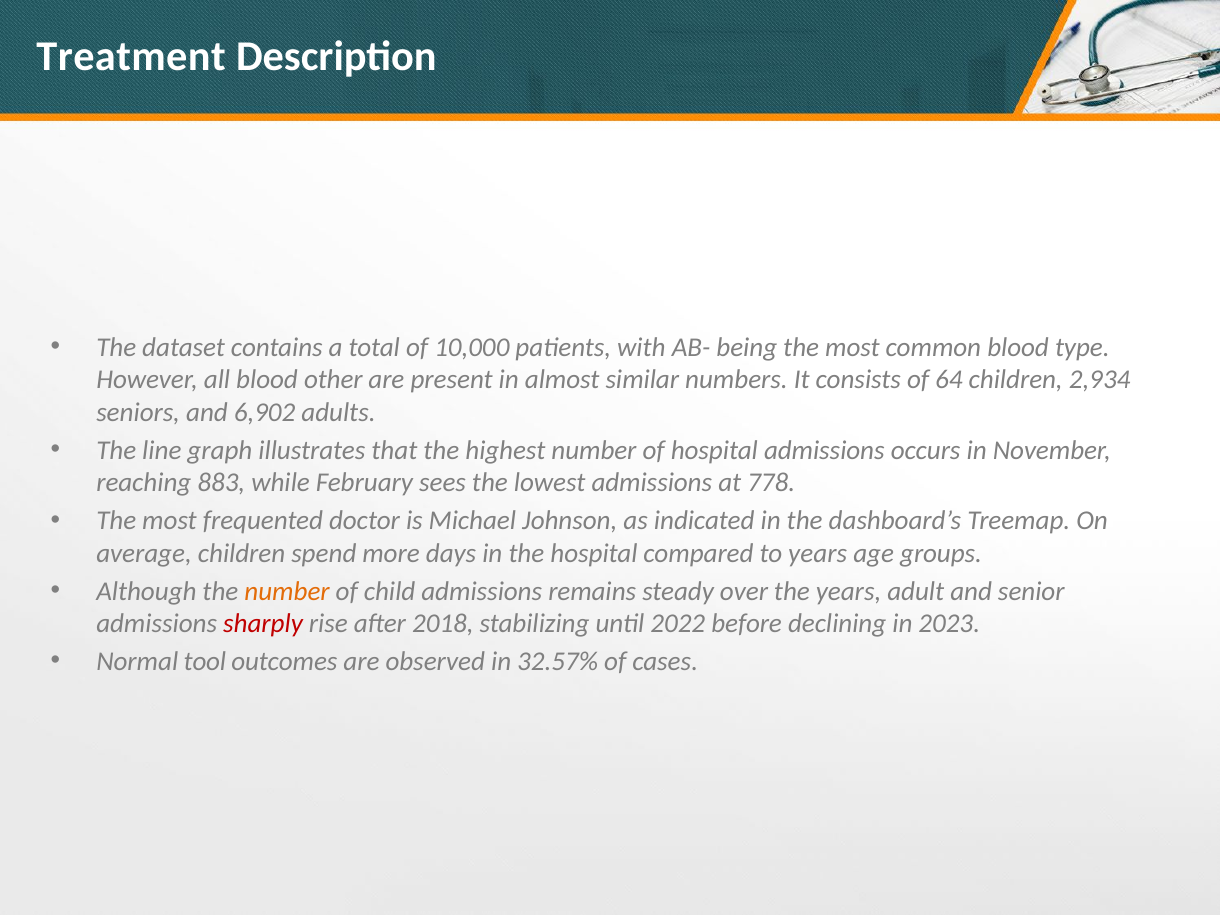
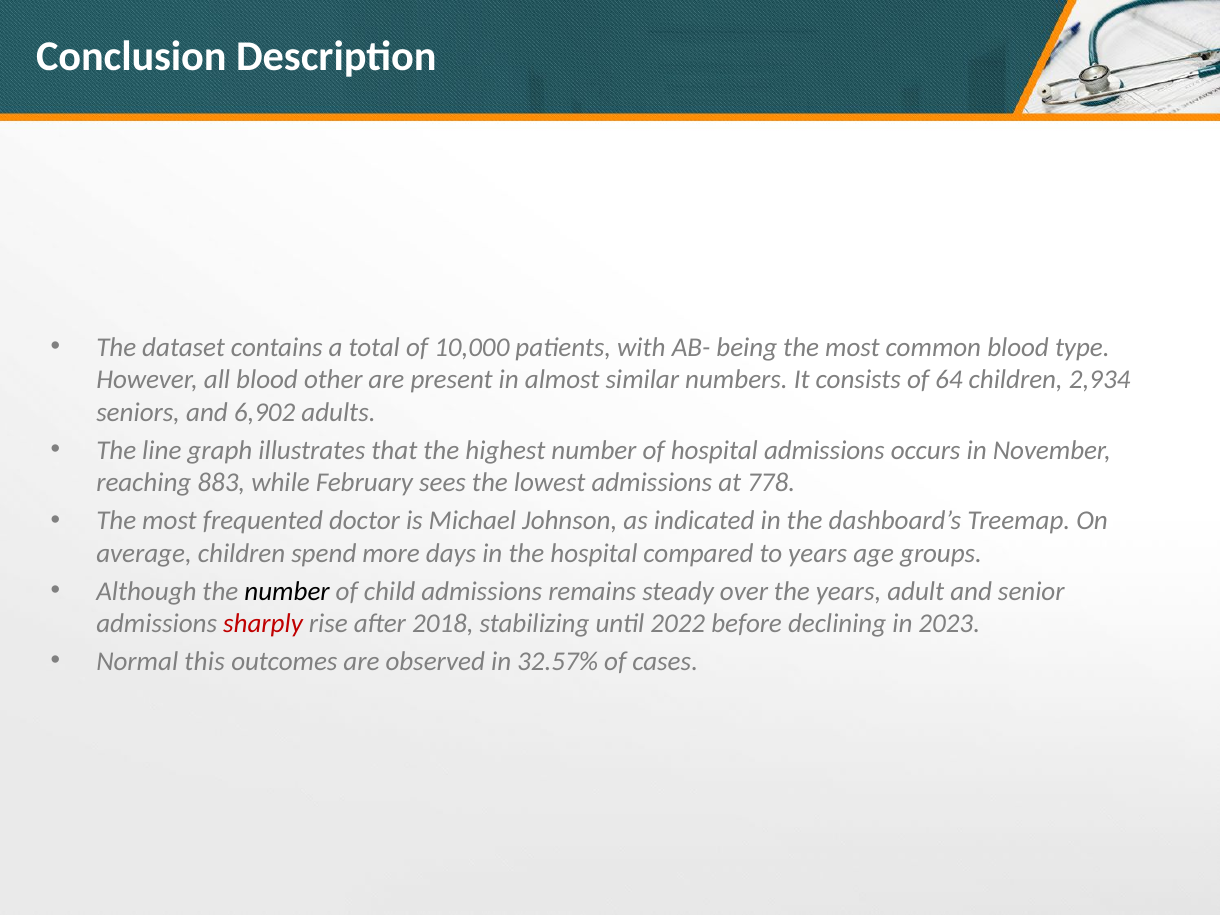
Treatment: Treatment -> Conclusion (131, 57)
number colour: orange -> black (287, 591)
tool: tool -> this (205, 662)
